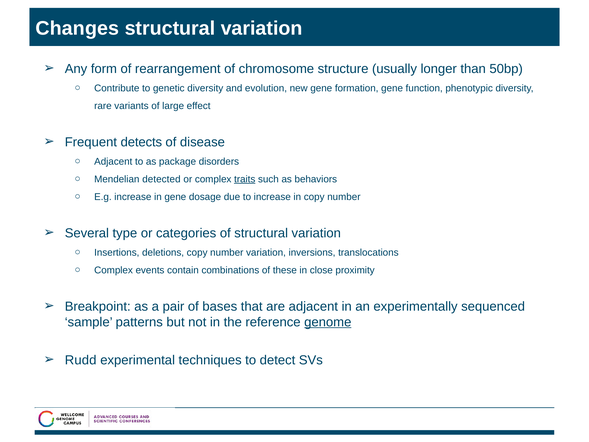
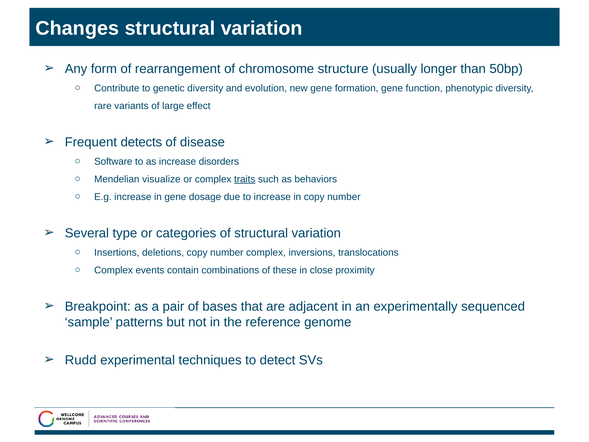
Adjacent: Adjacent -> Software (113, 161)
as package: package -> increase (178, 161)
detected: detected -> visualize (161, 179)
number variation: variation -> complex (266, 252)
genome underline: present -> none (328, 322)
